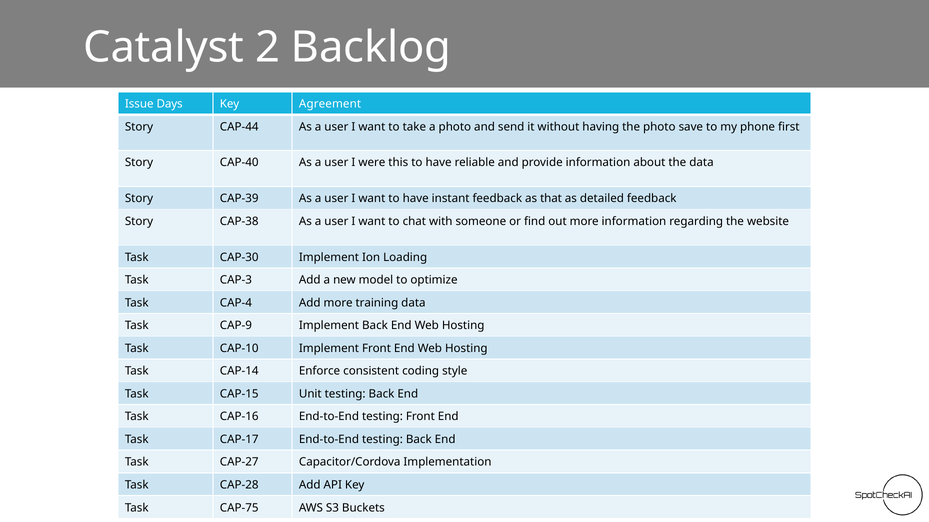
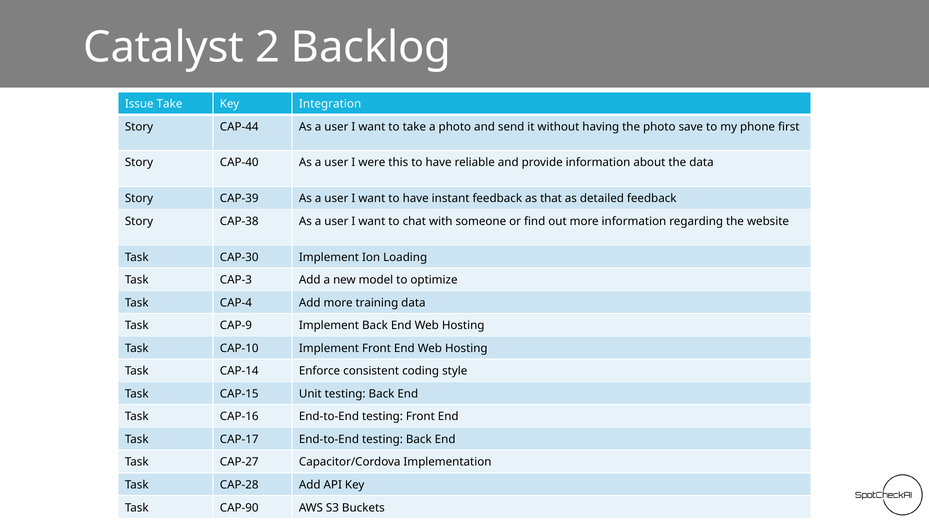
Issue Days: Days -> Take (170, 104)
Agreement: Agreement -> Integration (330, 104)
CAP-75: CAP-75 -> CAP-90 (239, 508)
